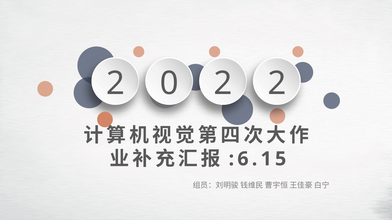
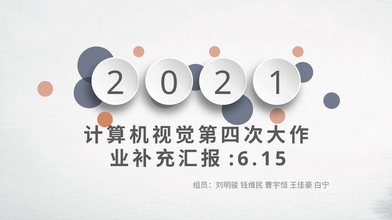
2: 2 -> 1 (277, 84)
